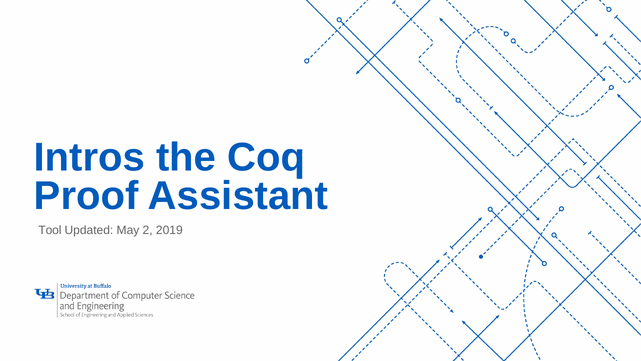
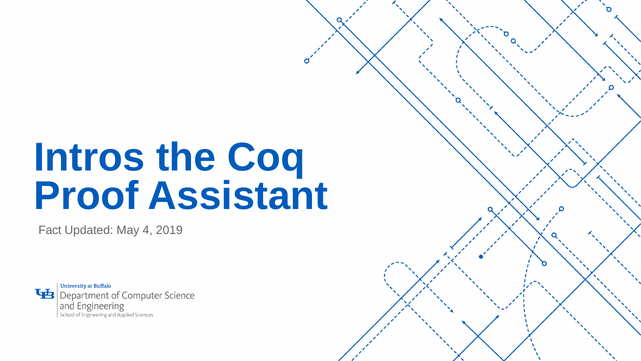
Tool: Tool -> Fact (50, 230)
2: 2 -> 4 (148, 230)
